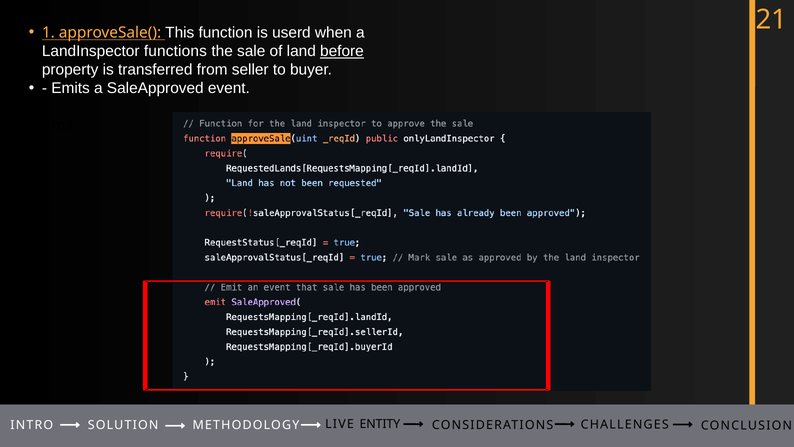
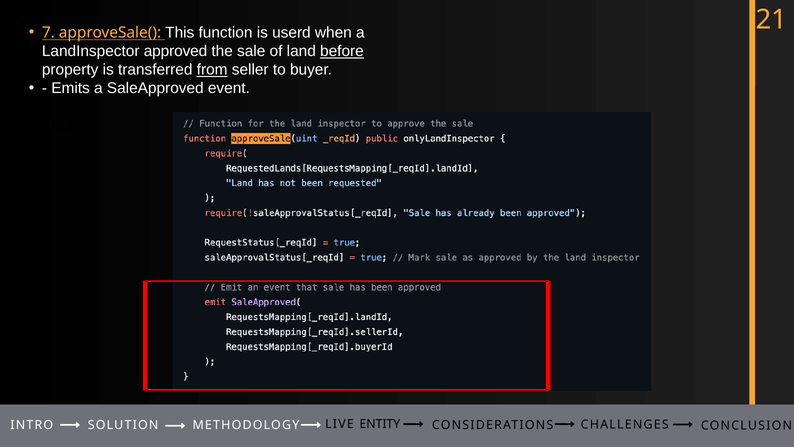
1: 1 -> 7 (48, 33)
functions: functions -> approved (176, 51)
from underline: none -> present (212, 70)
